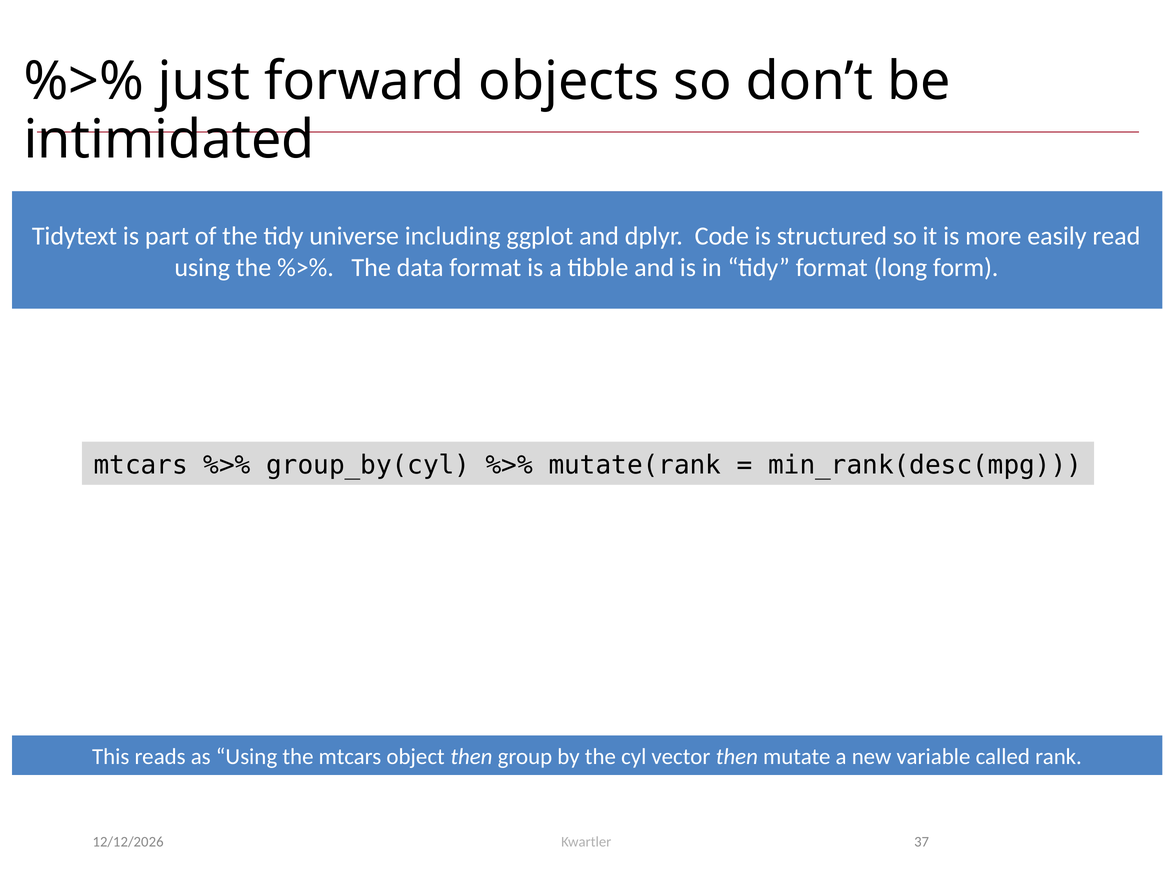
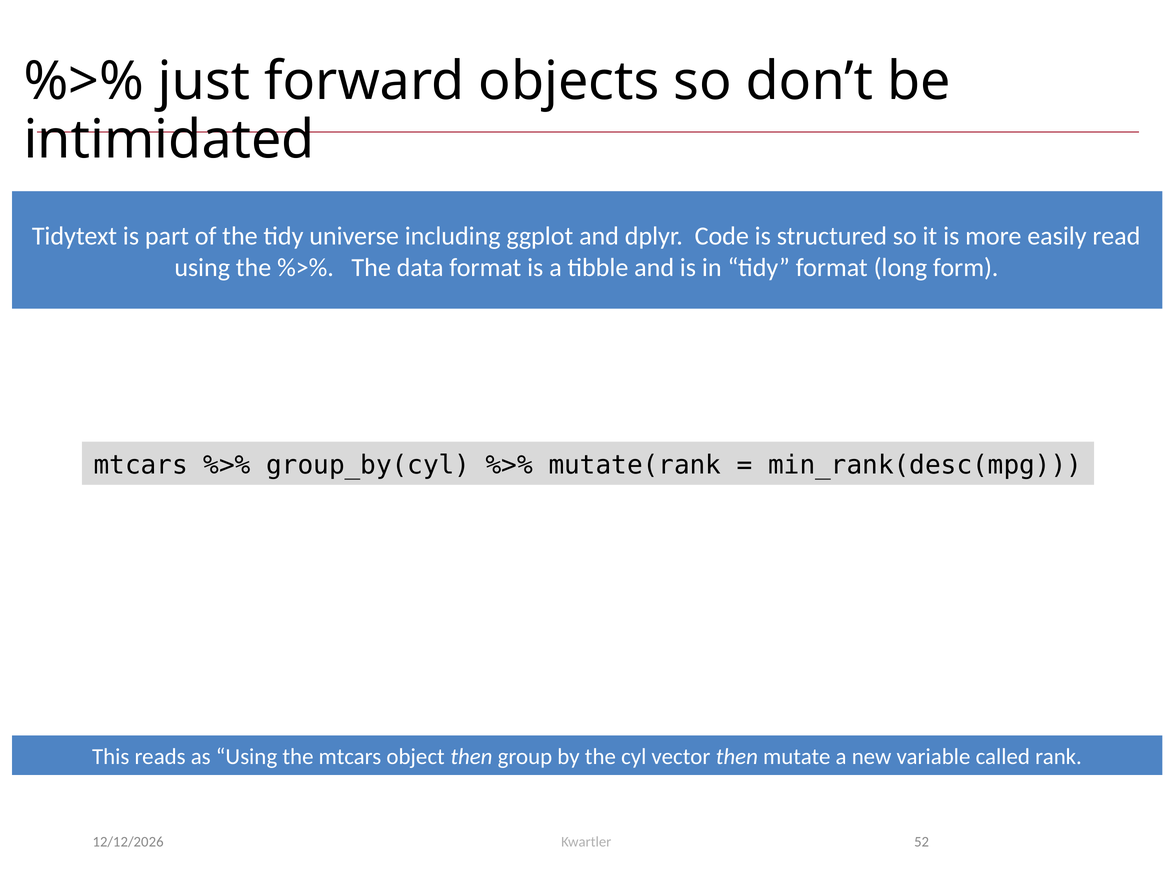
37: 37 -> 52 (922, 842)
